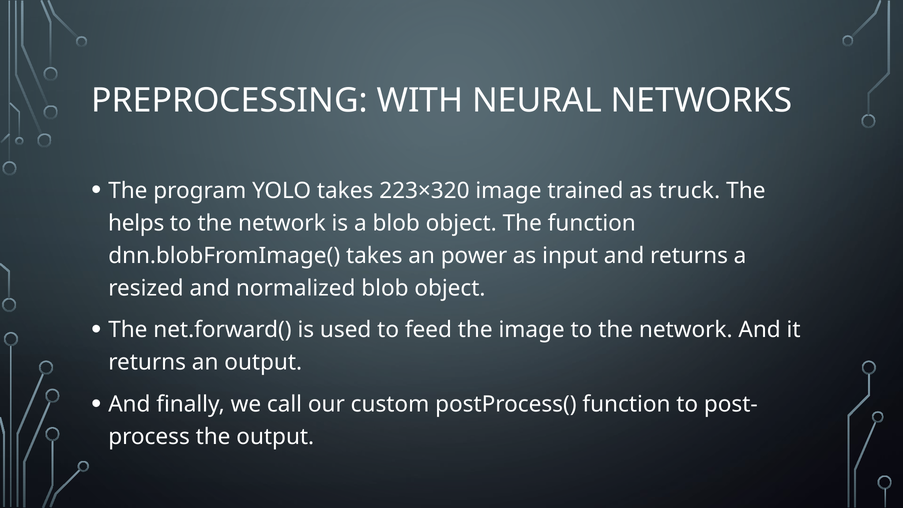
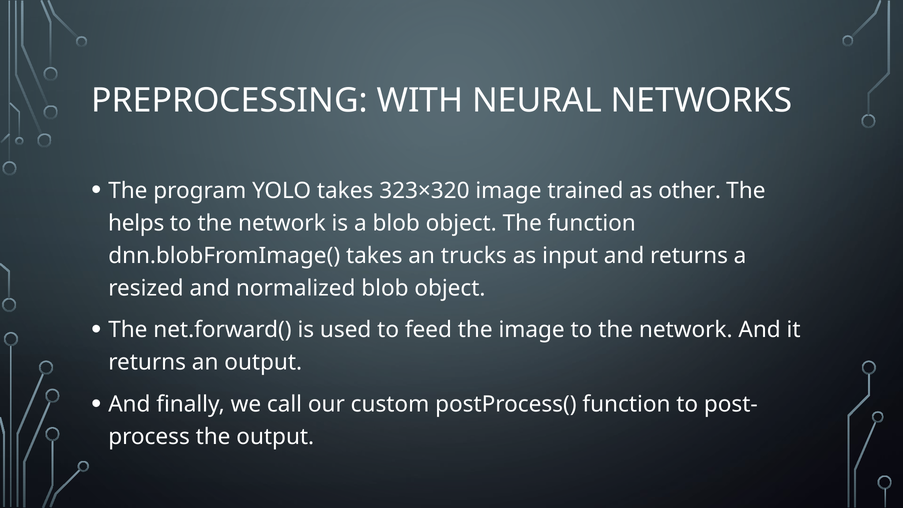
223×320: 223×320 -> 323×320 (424, 191)
truck: truck -> other (690, 191)
power: power -> trucks (474, 256)
